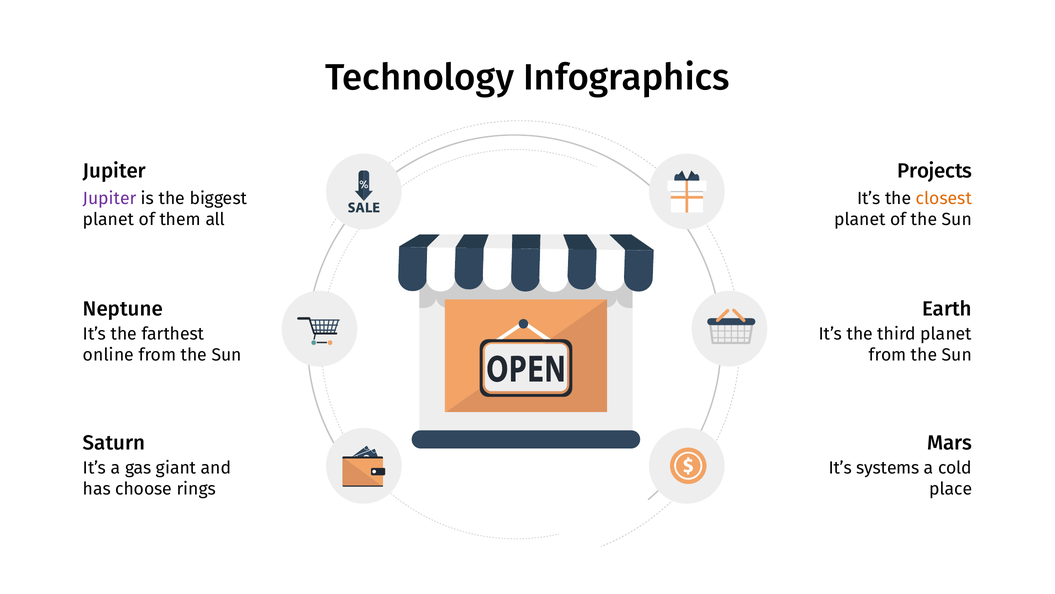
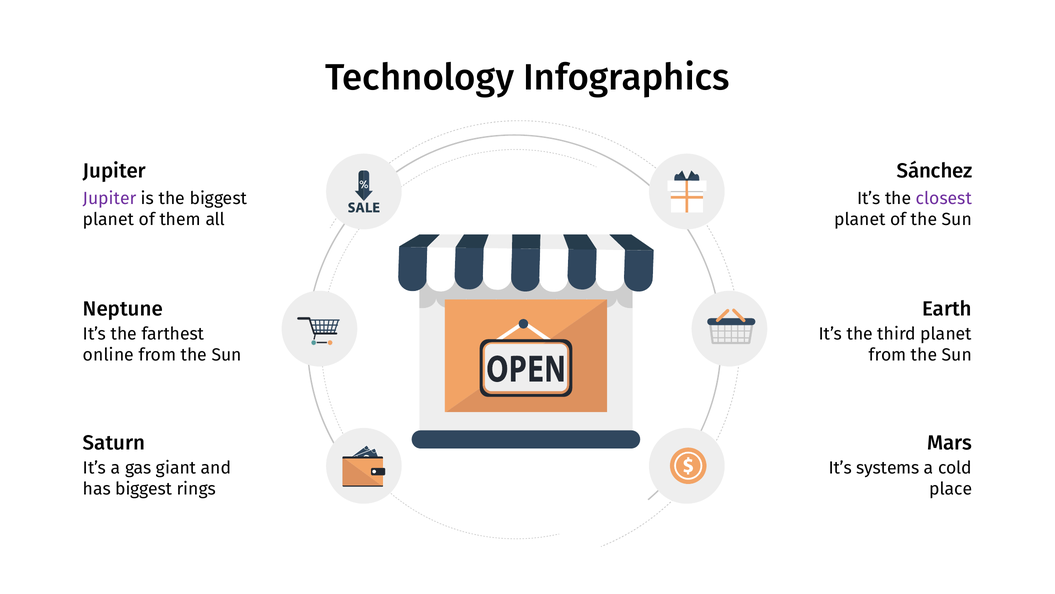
Projects: Projects -> Sánchez (935, 171)
closest colour: orange -> purple (944, 198)
has choose: choose -> biggest (144, 489)
